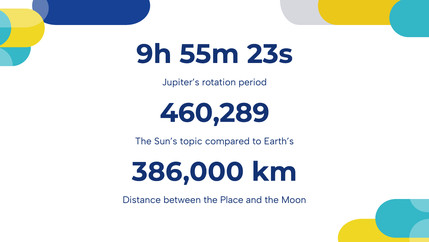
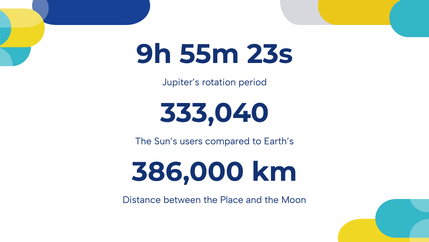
460,289: 460,289 -> 333,040 (215, 113)
topic: topic -> users (191, 141)
